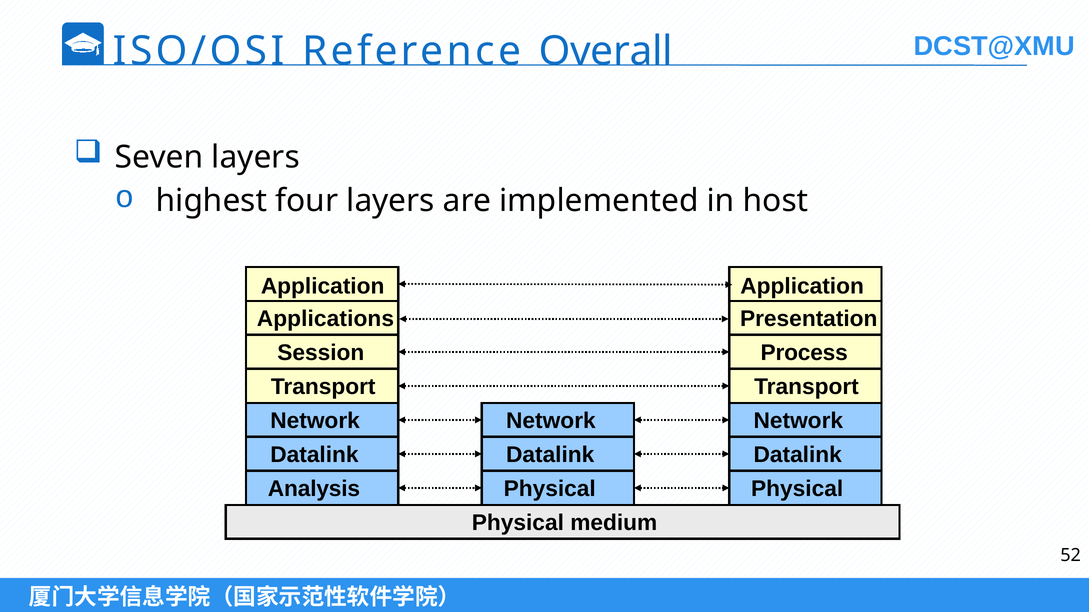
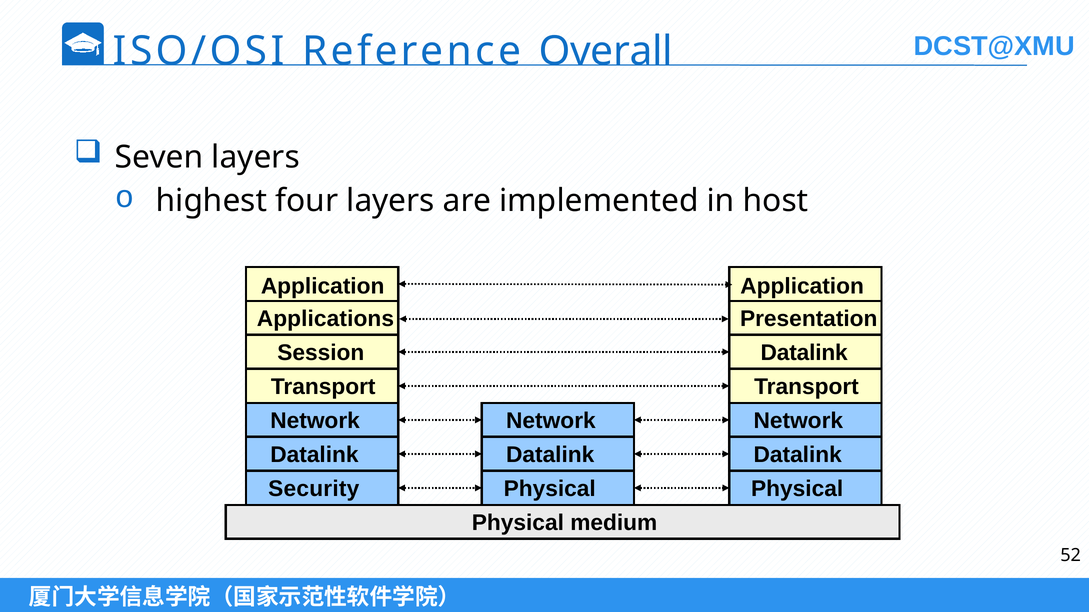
Process: Process -> Datalink (804, 353)
Analysis: Analysis -> Security (314, 489)
